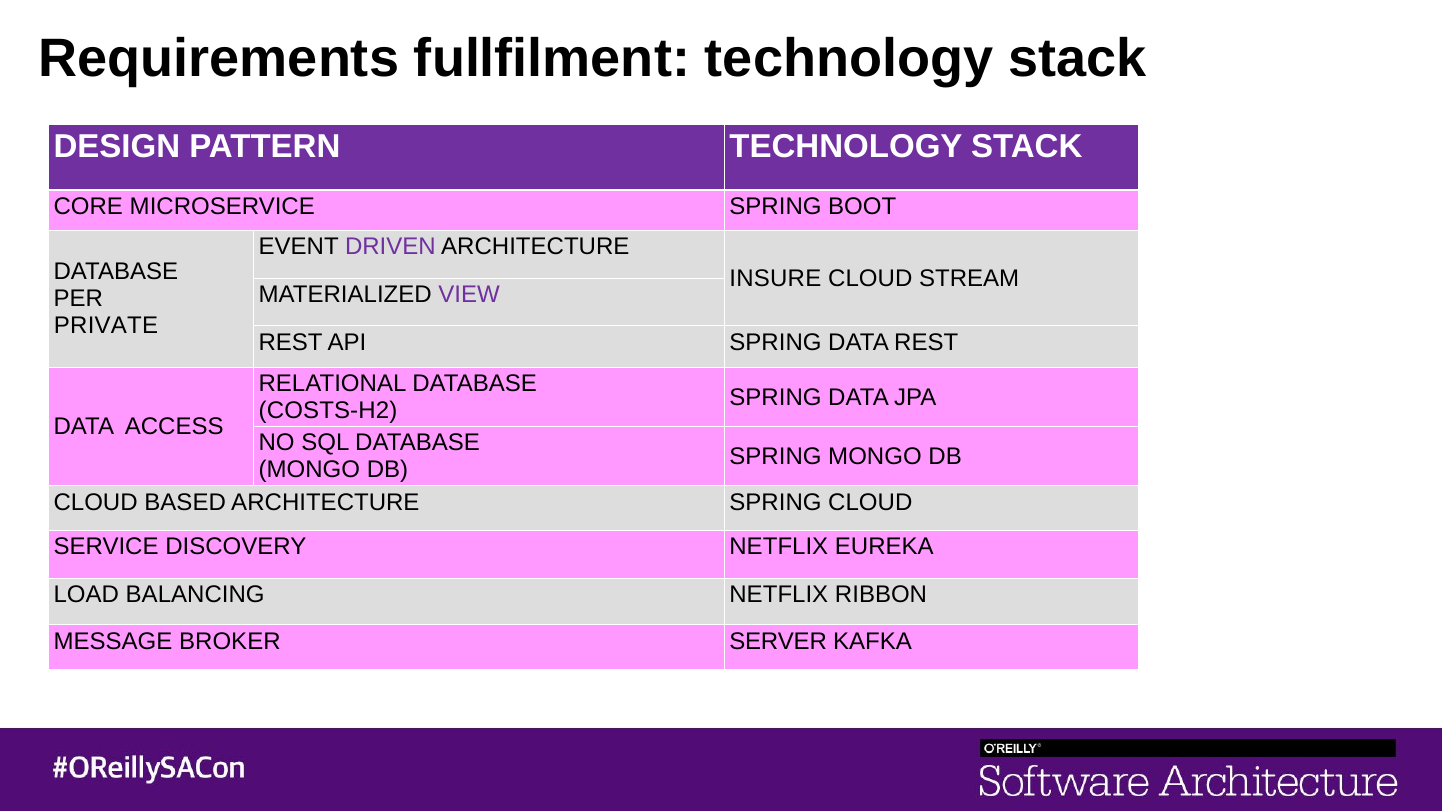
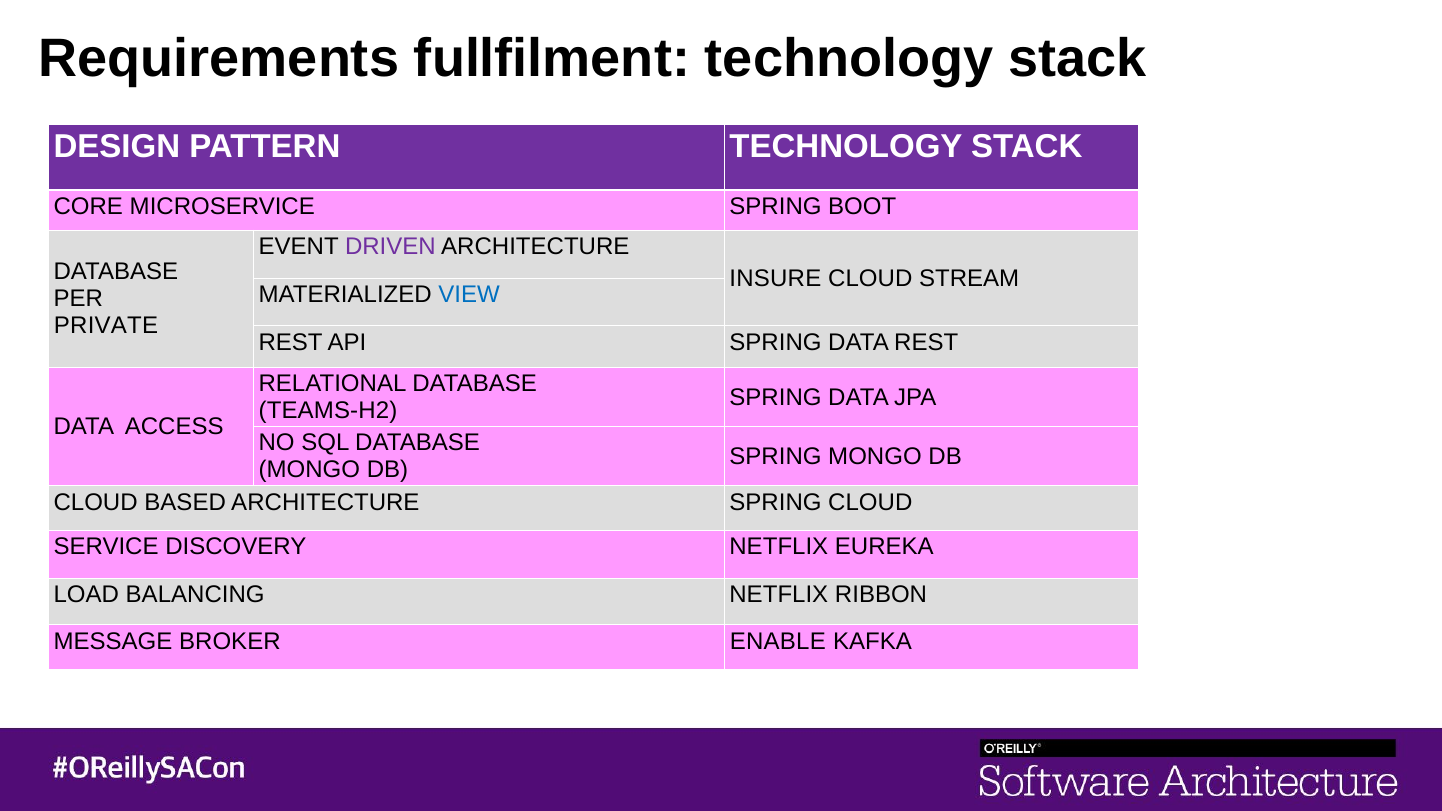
VIEW colour: purple -> blue (469, 294)
COSTS-H2: COSTS-H2 -> TEAMS-H2 (328, 411)
SERVER: SERVER -> ENABLE (778, 641)
